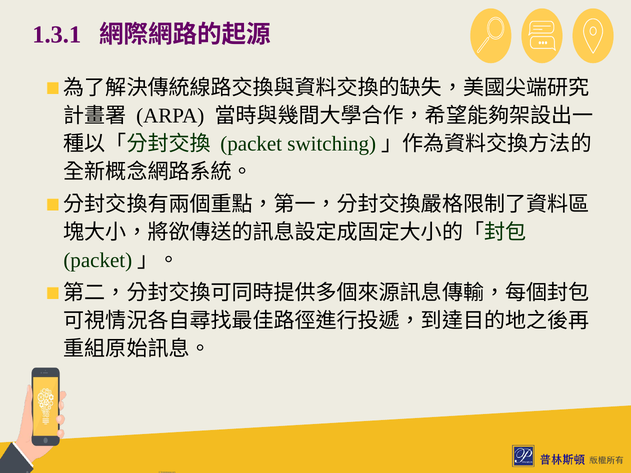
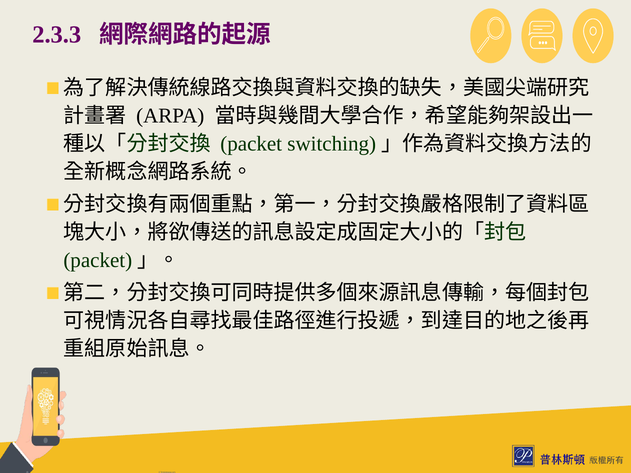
1.3.1: 1.3.1 -> 2.3.3 (57, 35)
